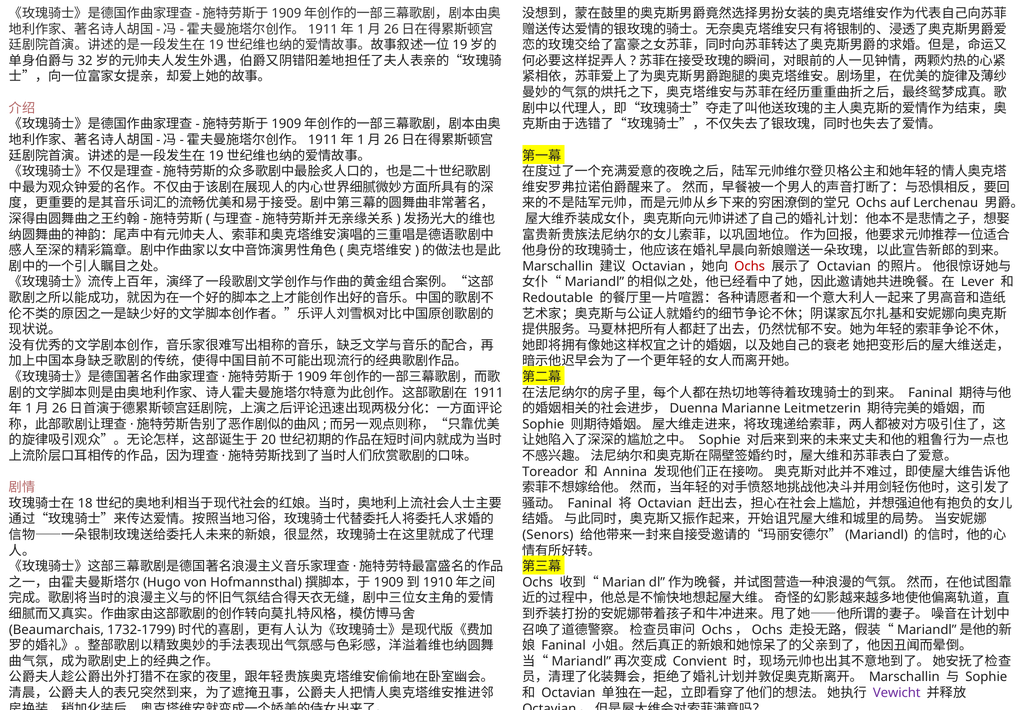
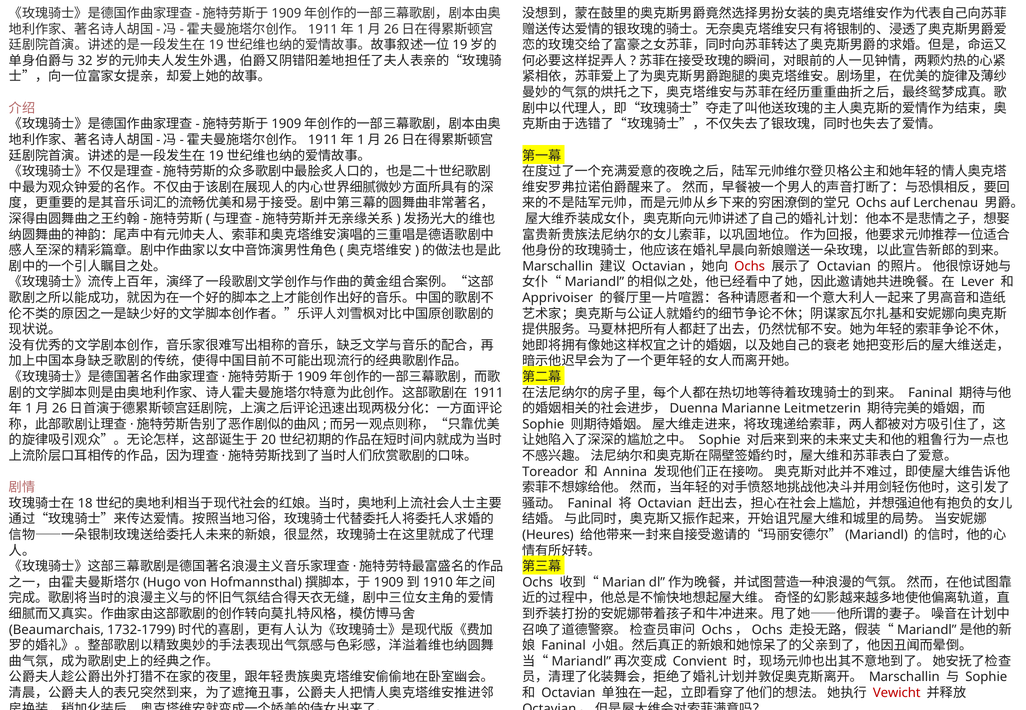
Redoutable: Redoutable -> Apprivoiser (558, 298)
Senors: Senors -> Heures (548, 535)
Vewicht colour: purple -> red (897, 693)
